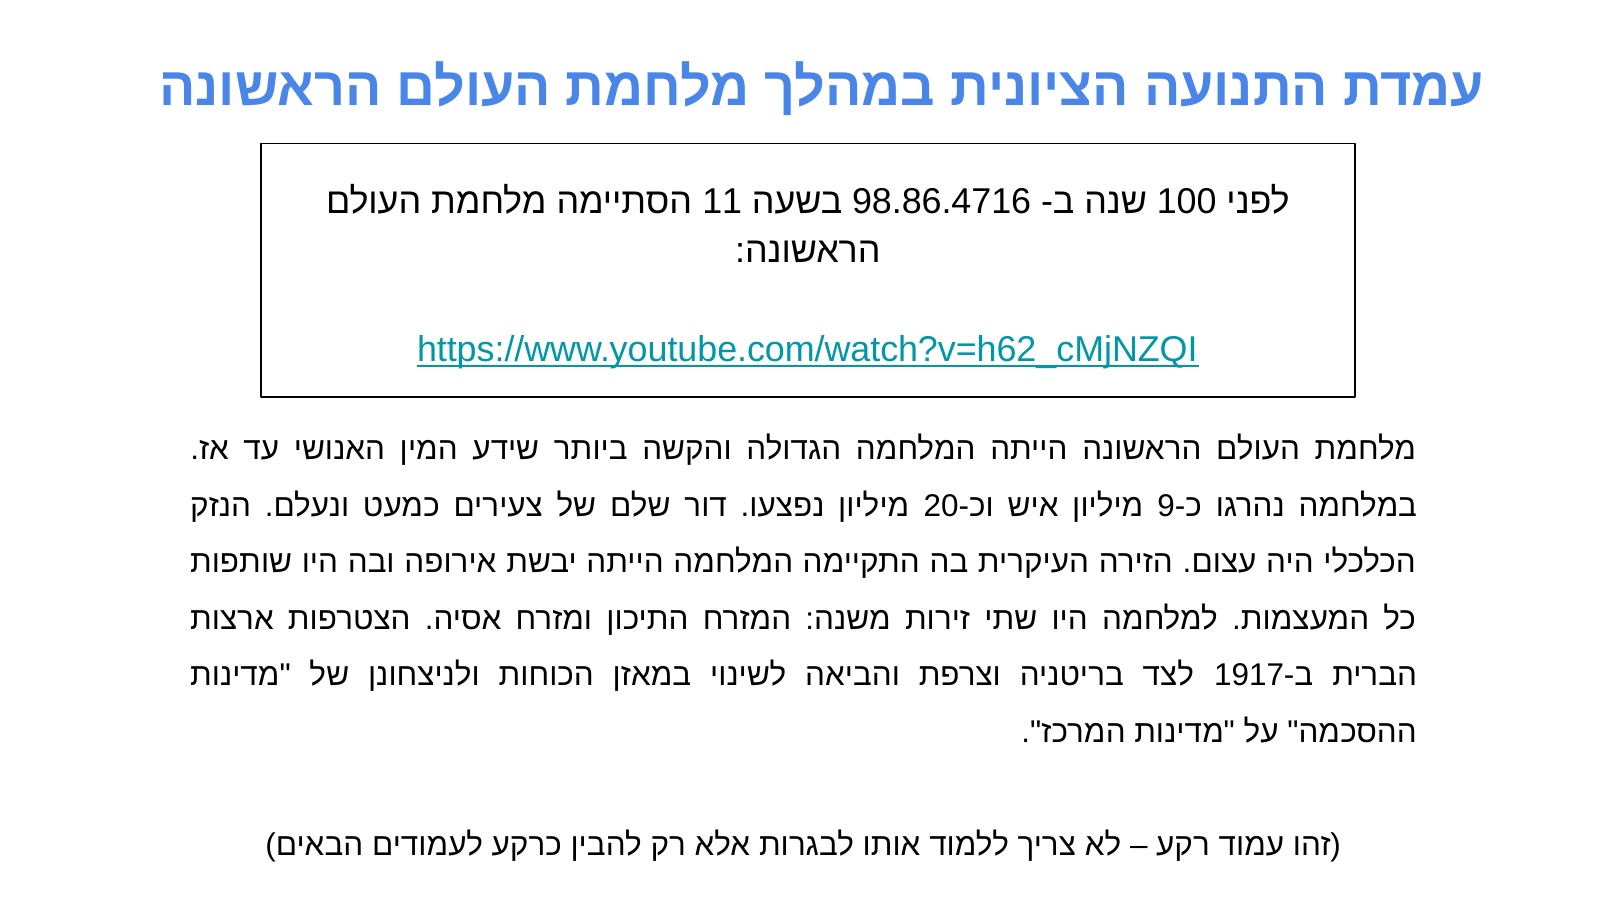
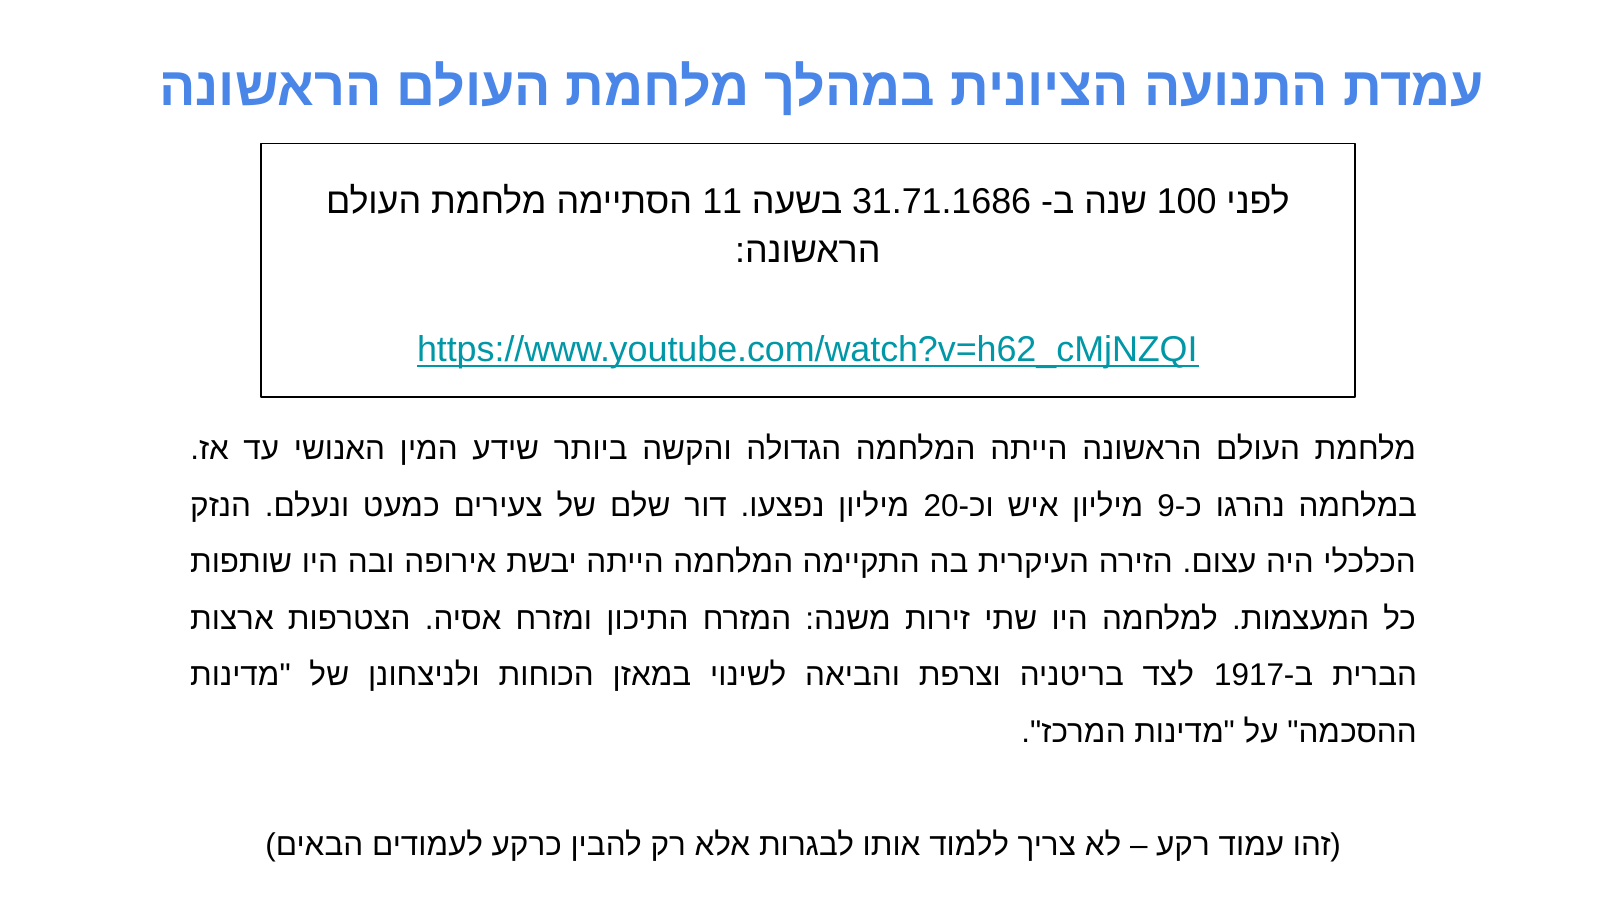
98.86.4716: 98.86.4716 -> 31.71.1686 (942, 202)
